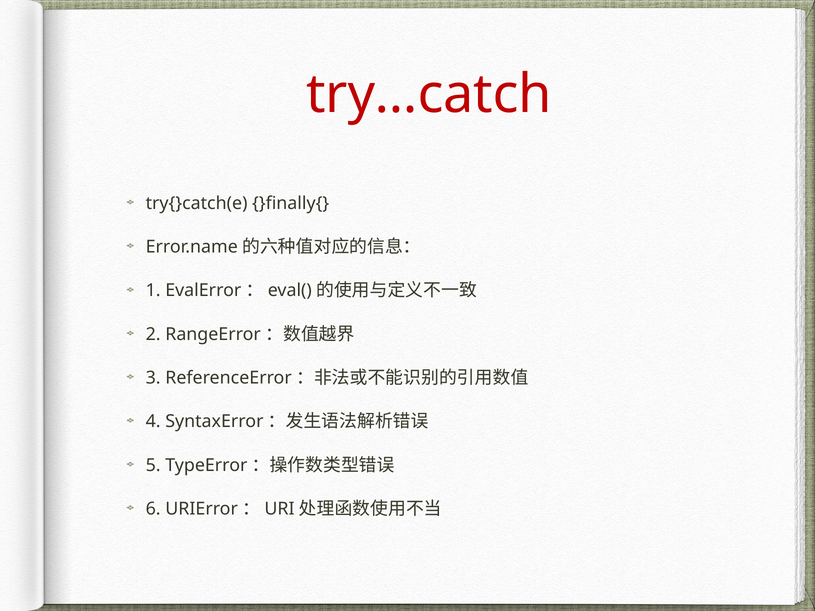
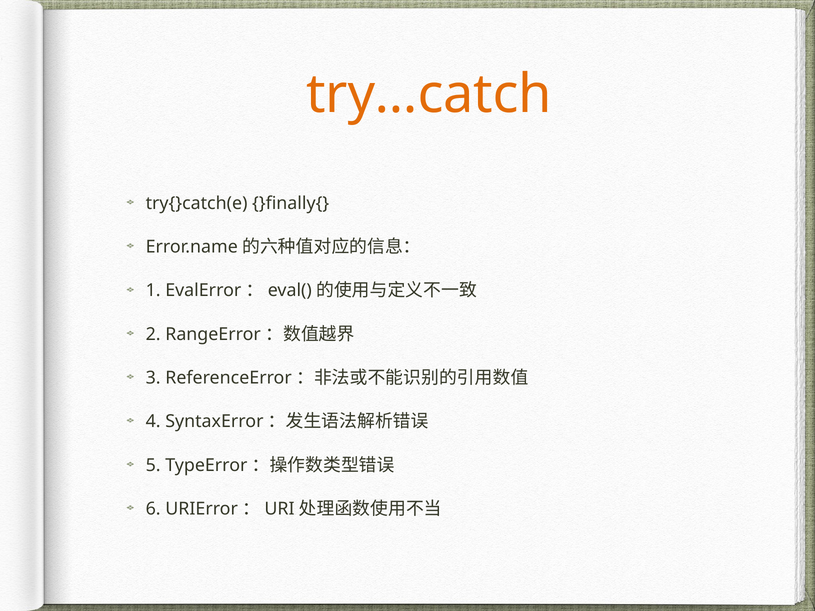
try…catch colour: red -> orange (429, 94)
